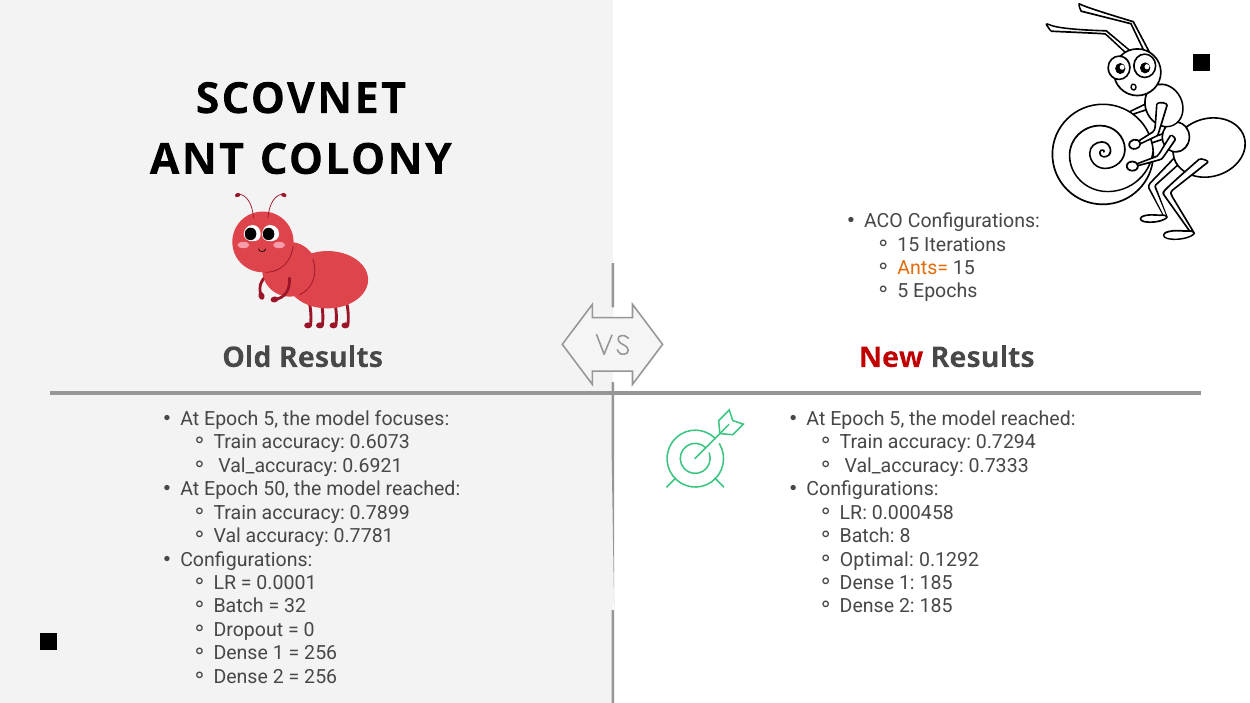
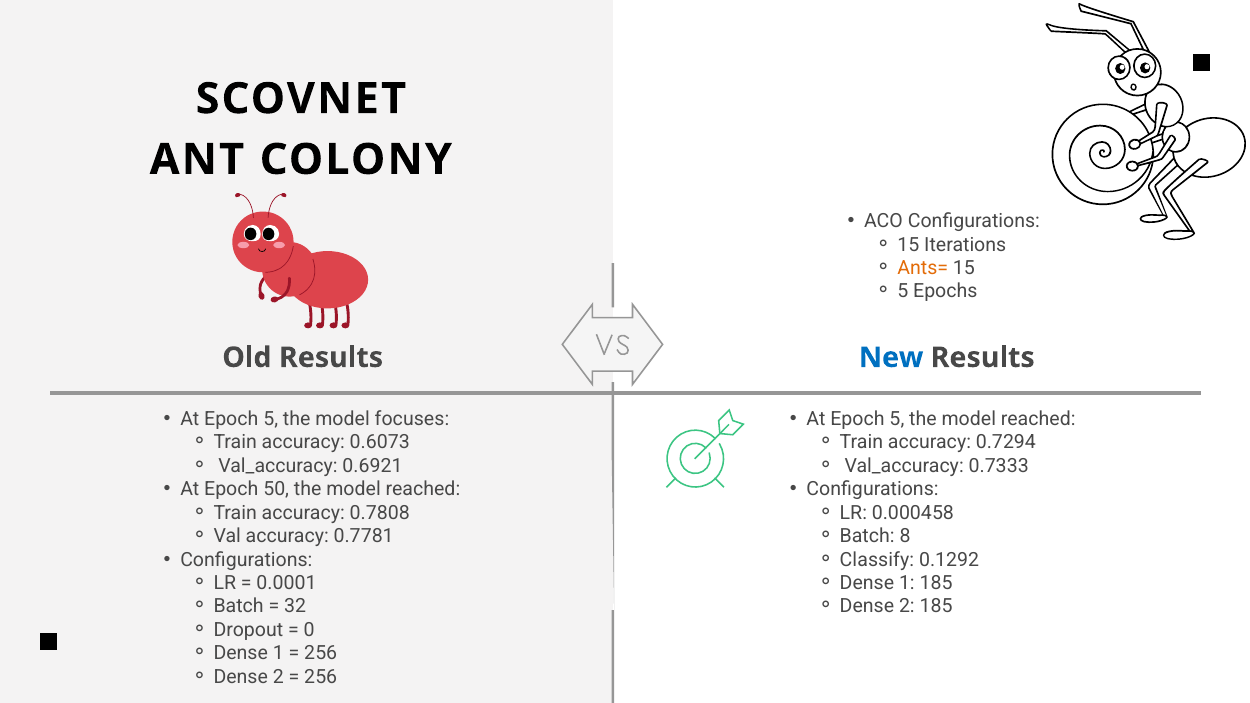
New colour: red -> blue (891, 358)
0.7899: 0.7899 -> 0.7808 (380, 513)
Optimal: Optimal -> Classify (877, 560)
